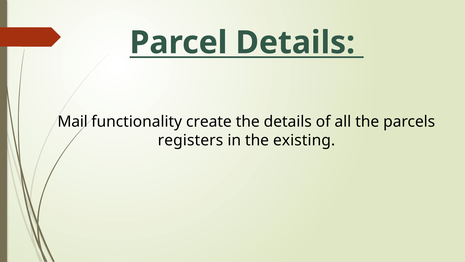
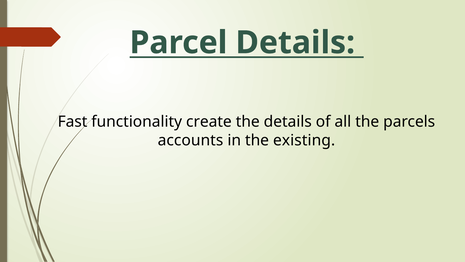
Mail: Mail -> Fast (73, 121)
registers: registers -> accounts (191, 140)
